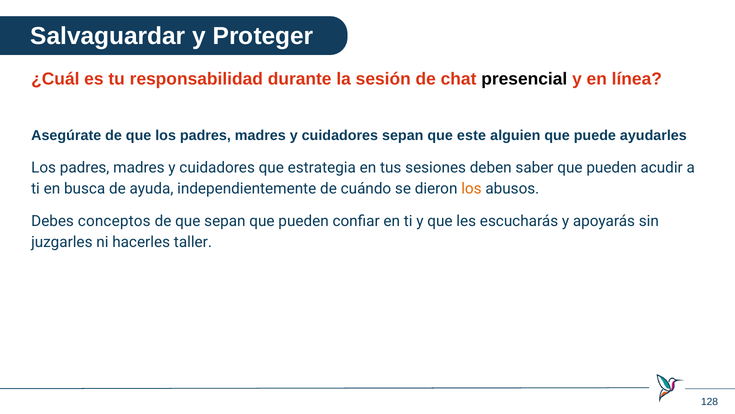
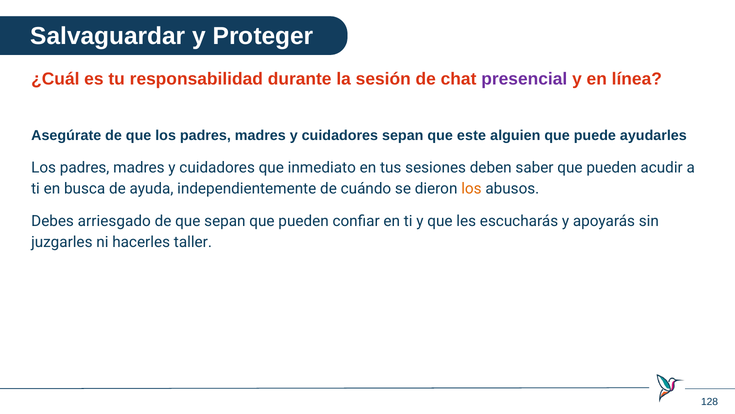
presencial colour: black -> purple (524, 79)
estrategia: estrategia -> inmediato (322, 167)
conceptos: conceptos -> arriesgado (114, 221)
